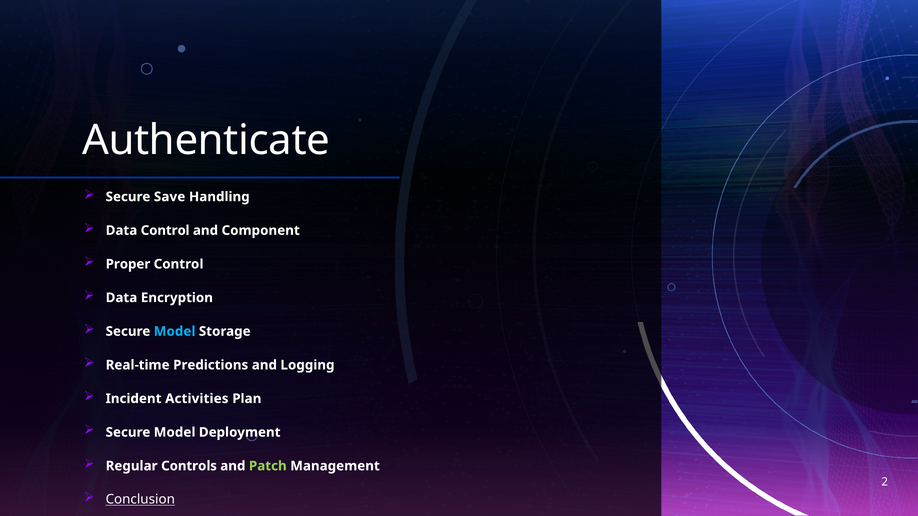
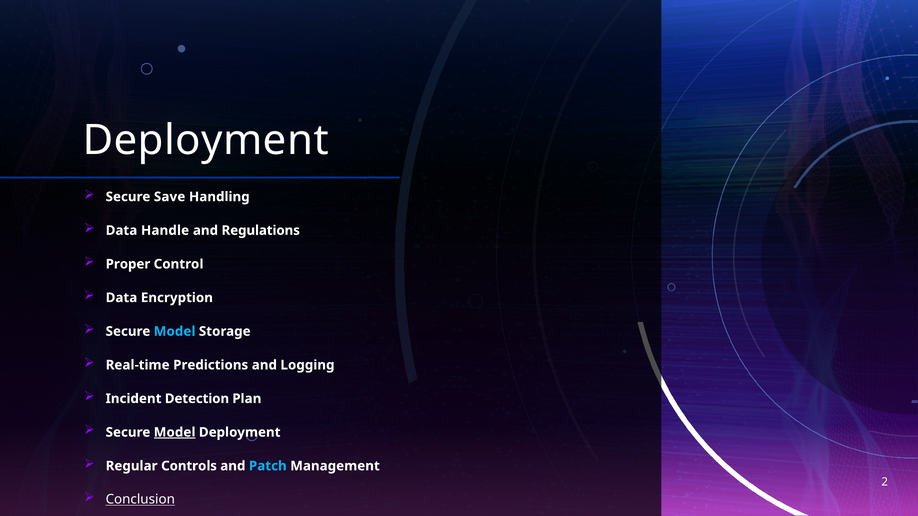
Authenticate: Authenticate -> Deployment (206, 141)
Data Control: Control -> Handle (165, 231)
Component: Component -> Regulations (261, 231)
Activities: Activities -> Detection (197, 399)
Model underline: none -> present (175, 433)
Patch colour: light green -> light blue (268, 466)
